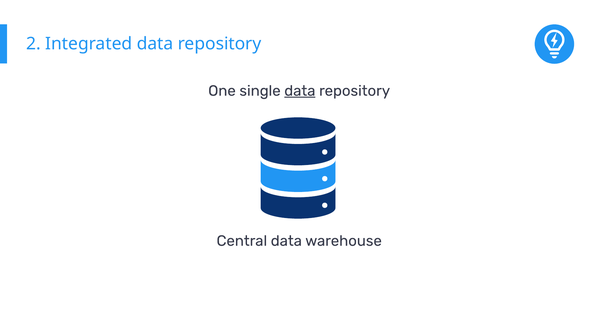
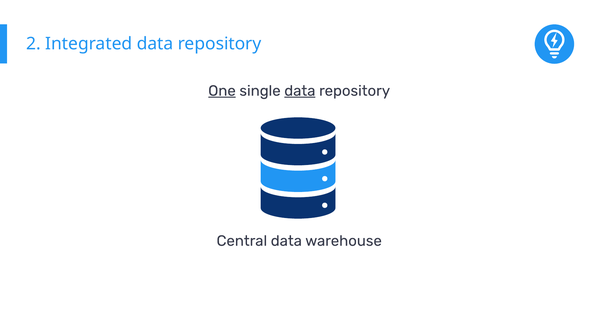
One underline: none -> present (222, 91)
